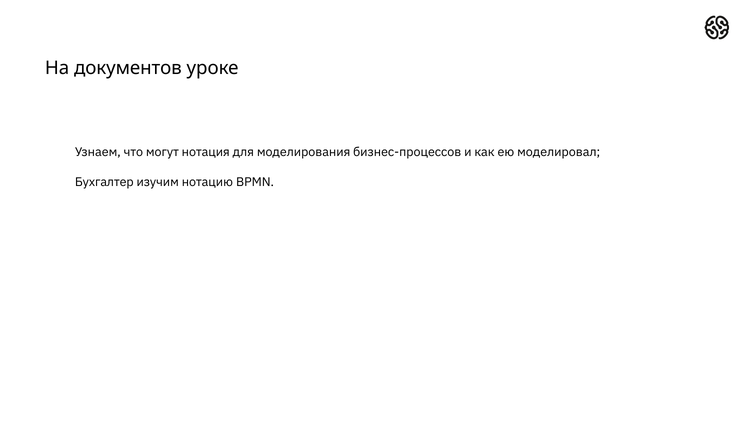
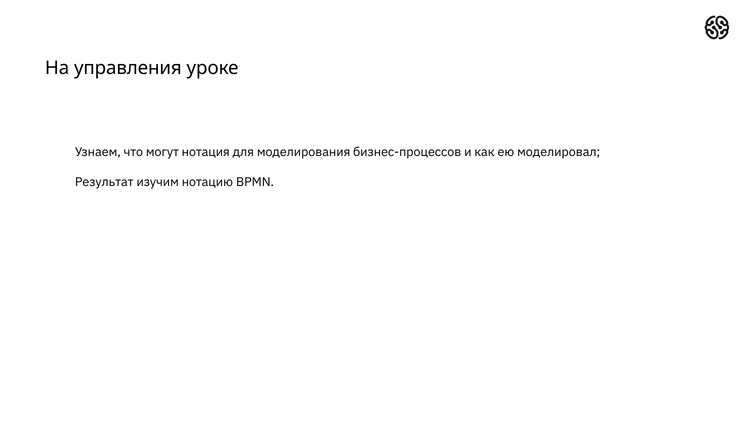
документов: документов -> управления (128, 68)
Бухгалтер: Бухгалтер -> Результат (104, 182)
